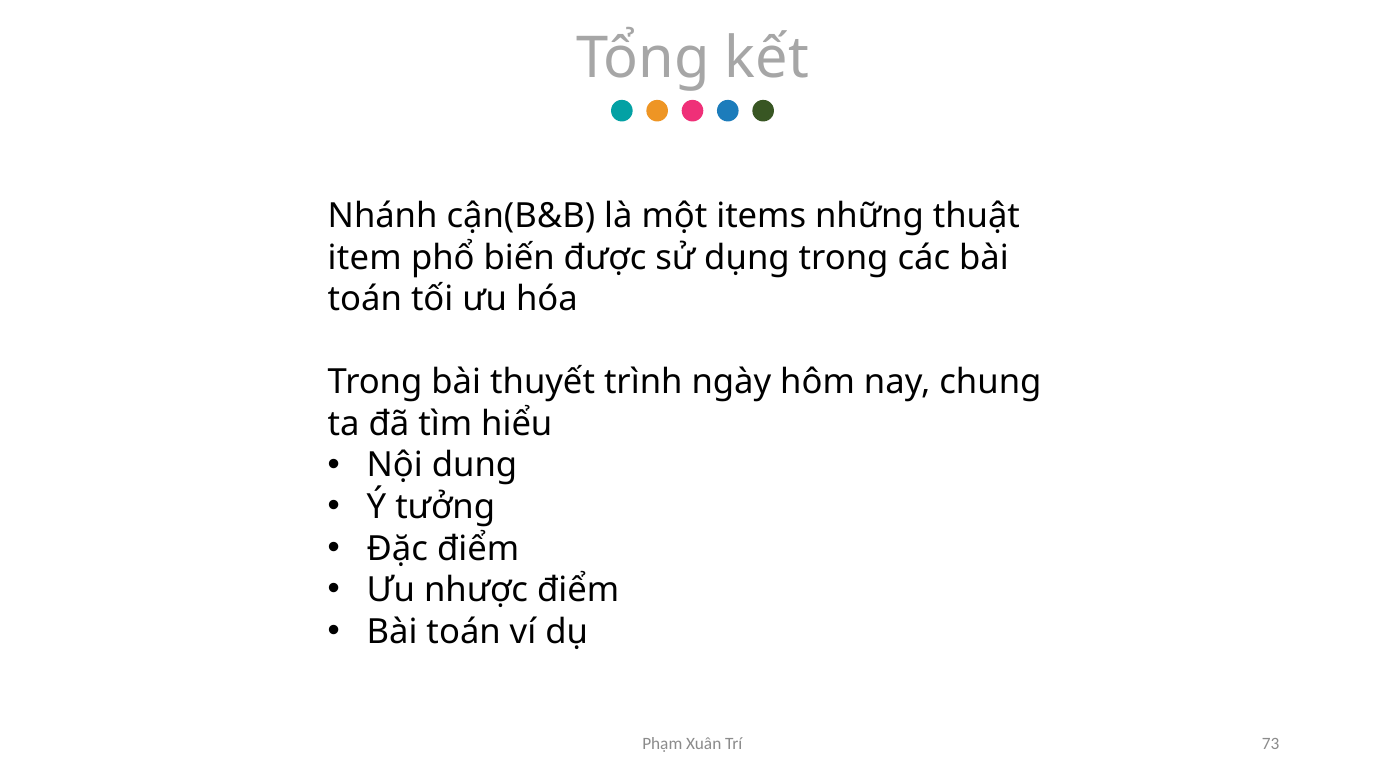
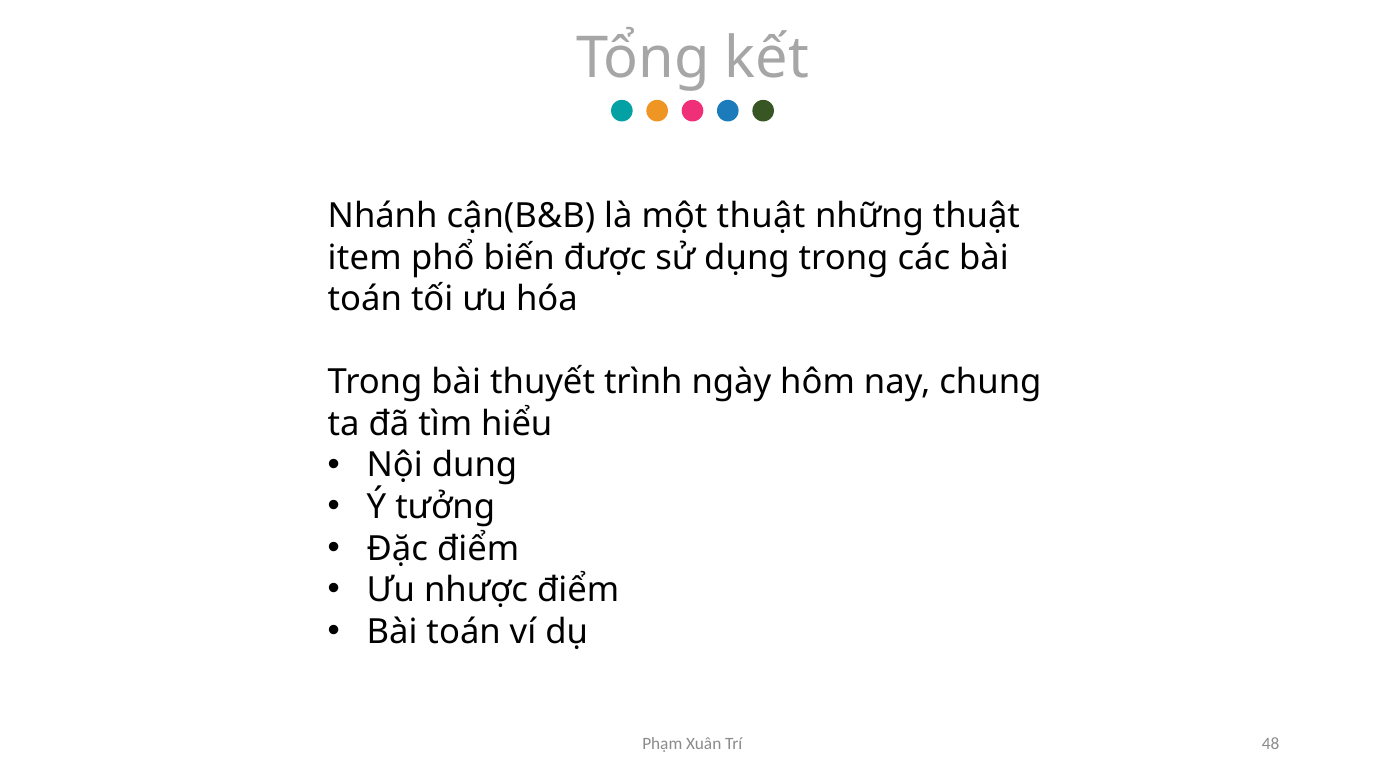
một items: items -> thuật (761, 216)
73: 73 -> 48 (1271, 744)
